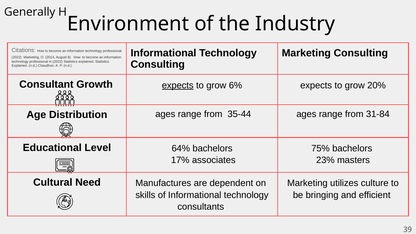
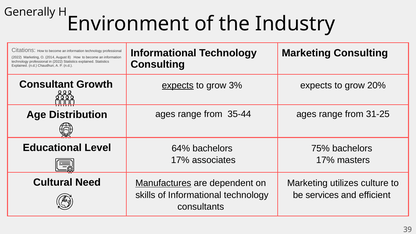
6%: 6% -> 3% (236, 85)
31-84: 31-84 -> 31-25 (378, 114)
23%: 23% -> 17% (325, 160)
Manufactures underline: none -> present (163, 183)
bringing: bringing -> services (322, 195)
